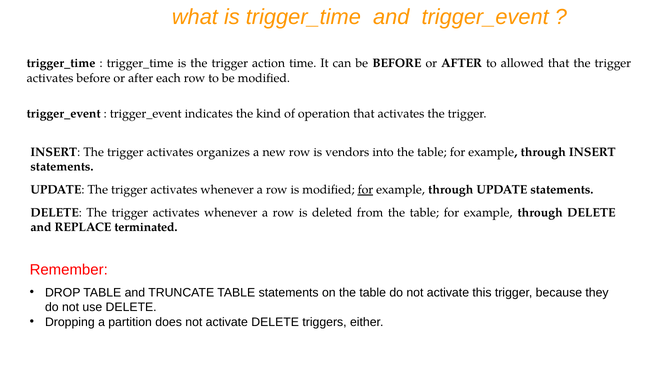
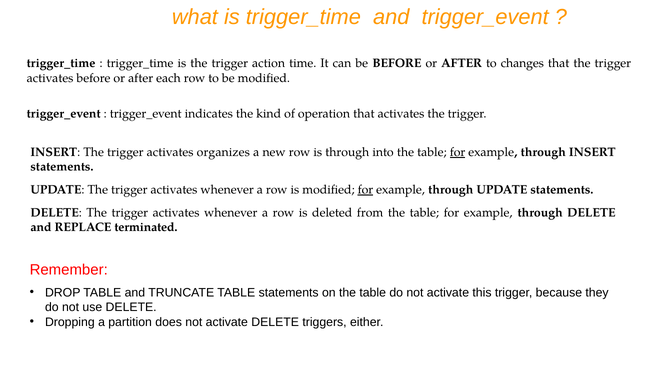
allowed: allowed -> changes (522, 63)
is vendors: vendors -> through (347, 152)
for underline: none -> present (458, 152)
